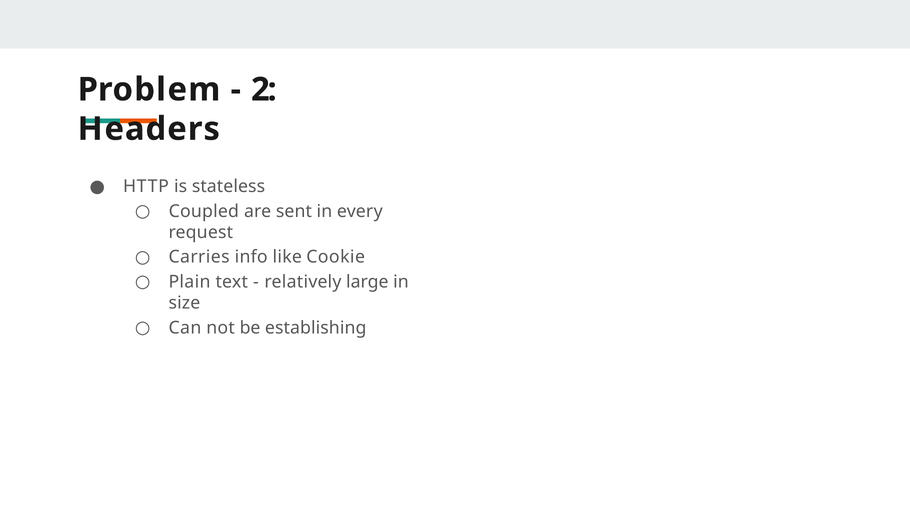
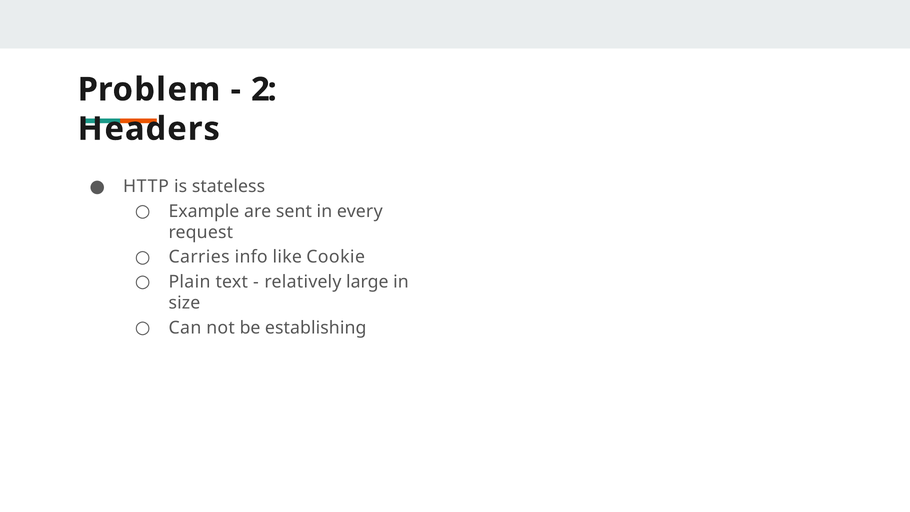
Coupled: Coupled -> Example (204, 211)
